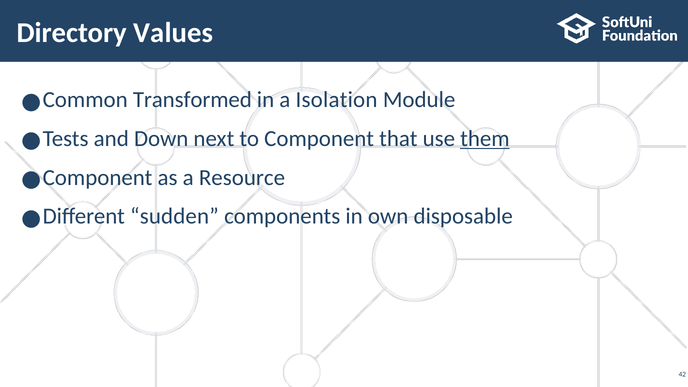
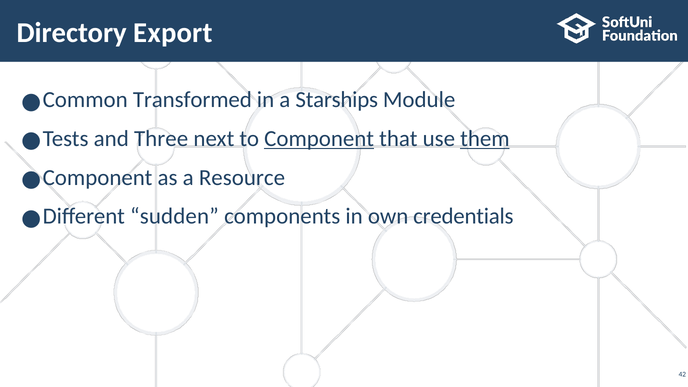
Values: Values -> Export (173, 33)
Isolation: Isolation -> Starships (337, 100)
Down: Down -> Three (161, 139)
Component underline: none -> present (319, 139)
disposable: disposable -> credentials (463, 216)
